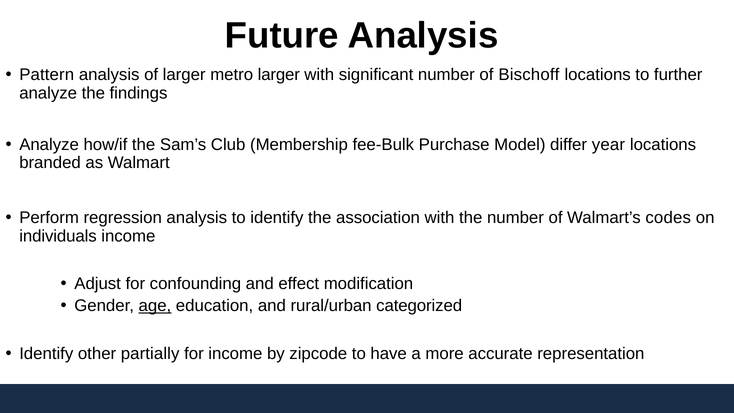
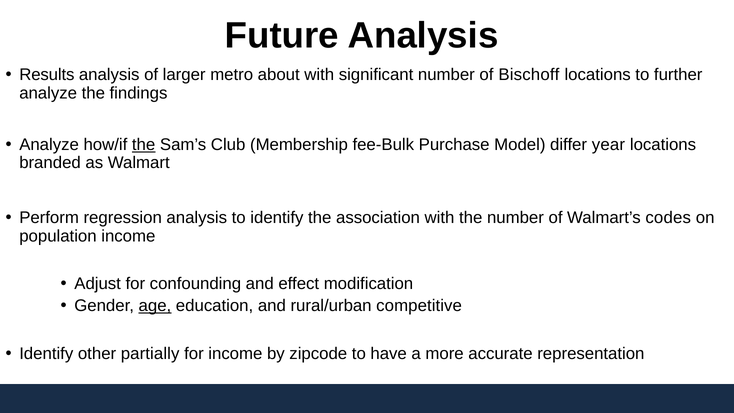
Pattern: Pattern -> Results (47, 75)
metro larger: larger -> about (279, 75)
the underline: none -> present (144, 145)
individuals: individuals -> population (58, 236)
categorized: categorized -> competitive (419, 306)
